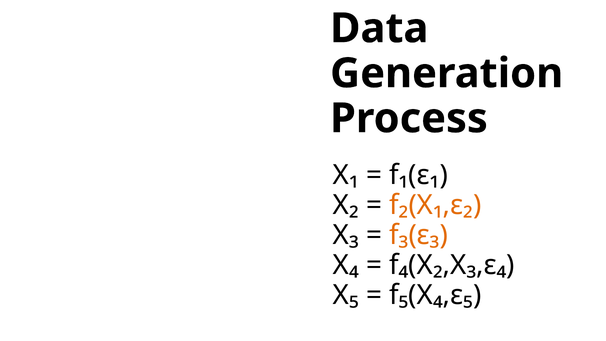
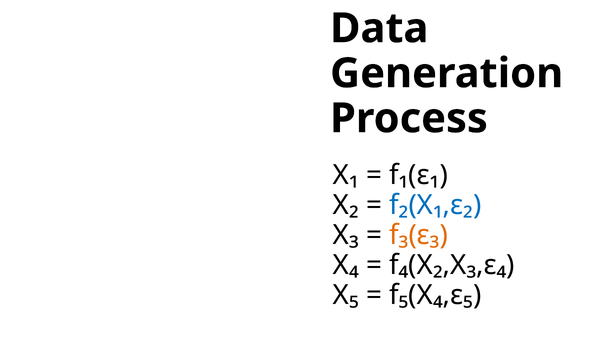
f₂(X₁,ε₂ colour: orange -> blue (435, 205)
